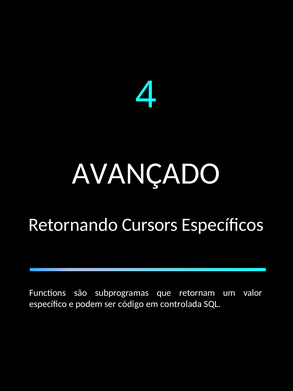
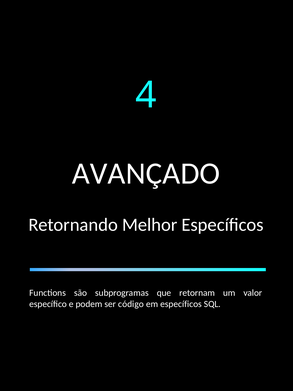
Cursors: Cursors -> Melhor (150, 224)
em controlada: controlada -> específicos (181, 304)
